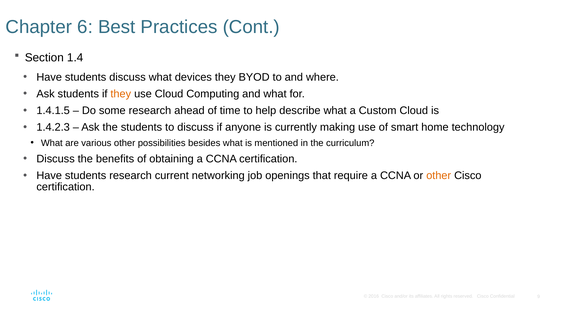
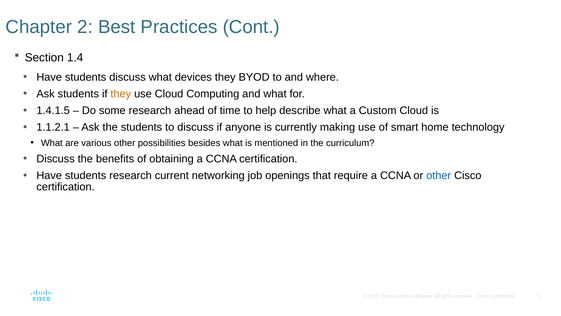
6: 6 -> 2 (85, 27)
1.4.2.3: 1.4.2.3 -> 1.1.2.1 (53, 127)
other colour: orange -> blue (439, 175)
